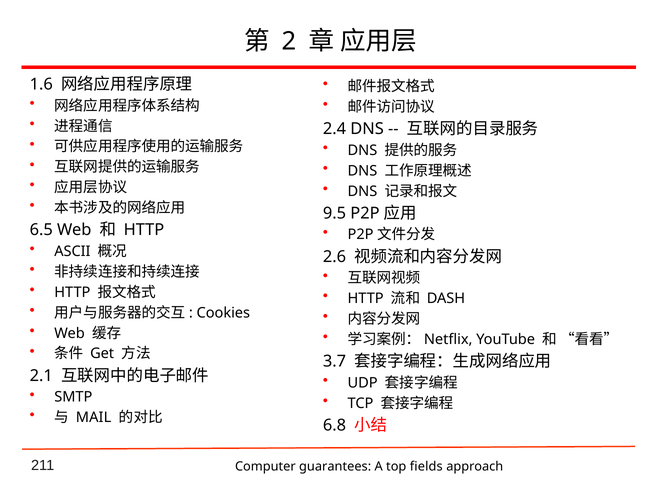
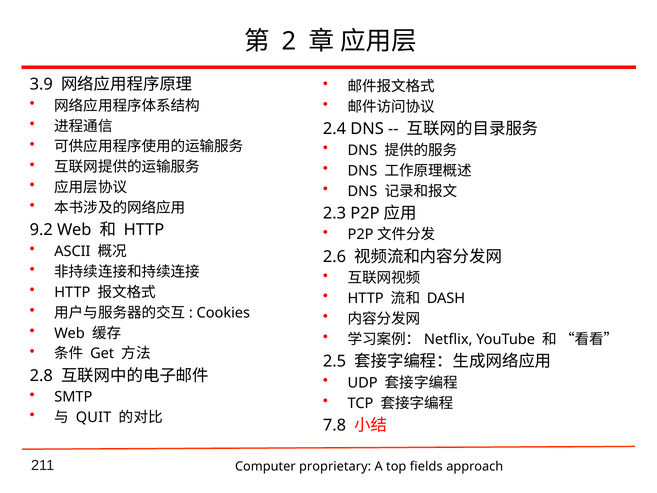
1.6: 1.6 -> 3.9 (41, 84)
9.5: 9.5 -> 2.3 (335, 213)
6.5: 6.5 -> 9.2 (41, 230)
3.7: 3.7 -> 2.5 (335, 361)
2.1: 2.1 -> 2.8 (41, 376)
MAIL: MAIL -> QUIT (94, 417)
6.8: 6.8 -> 7.8 (335, 425)
guarantees: guarantees -> proprietary (335, 466)
